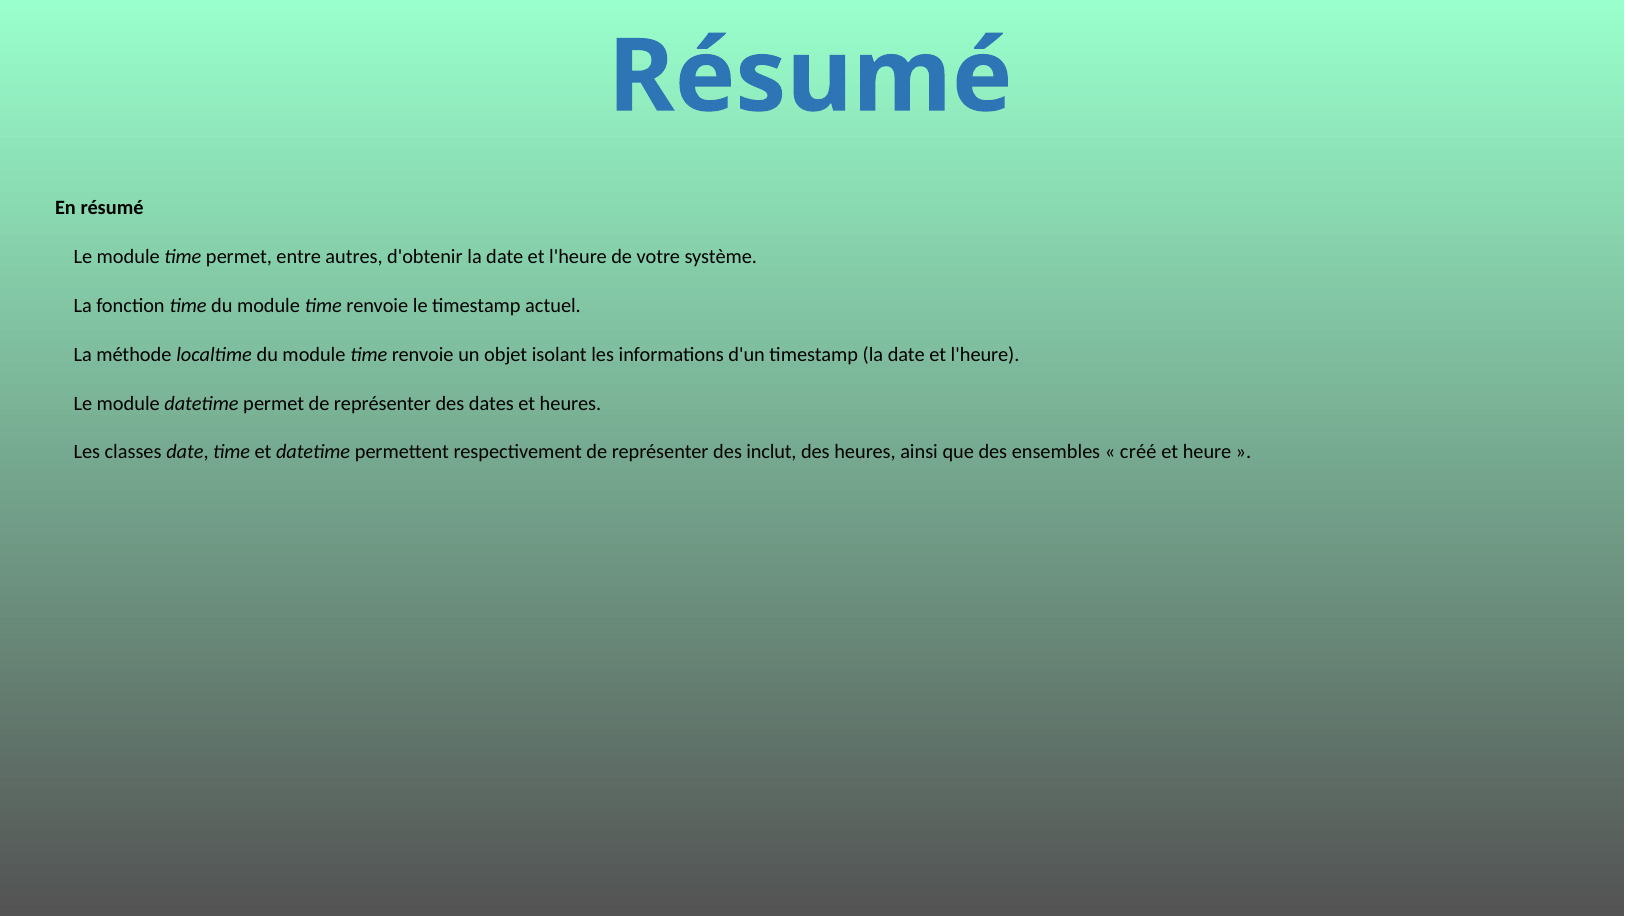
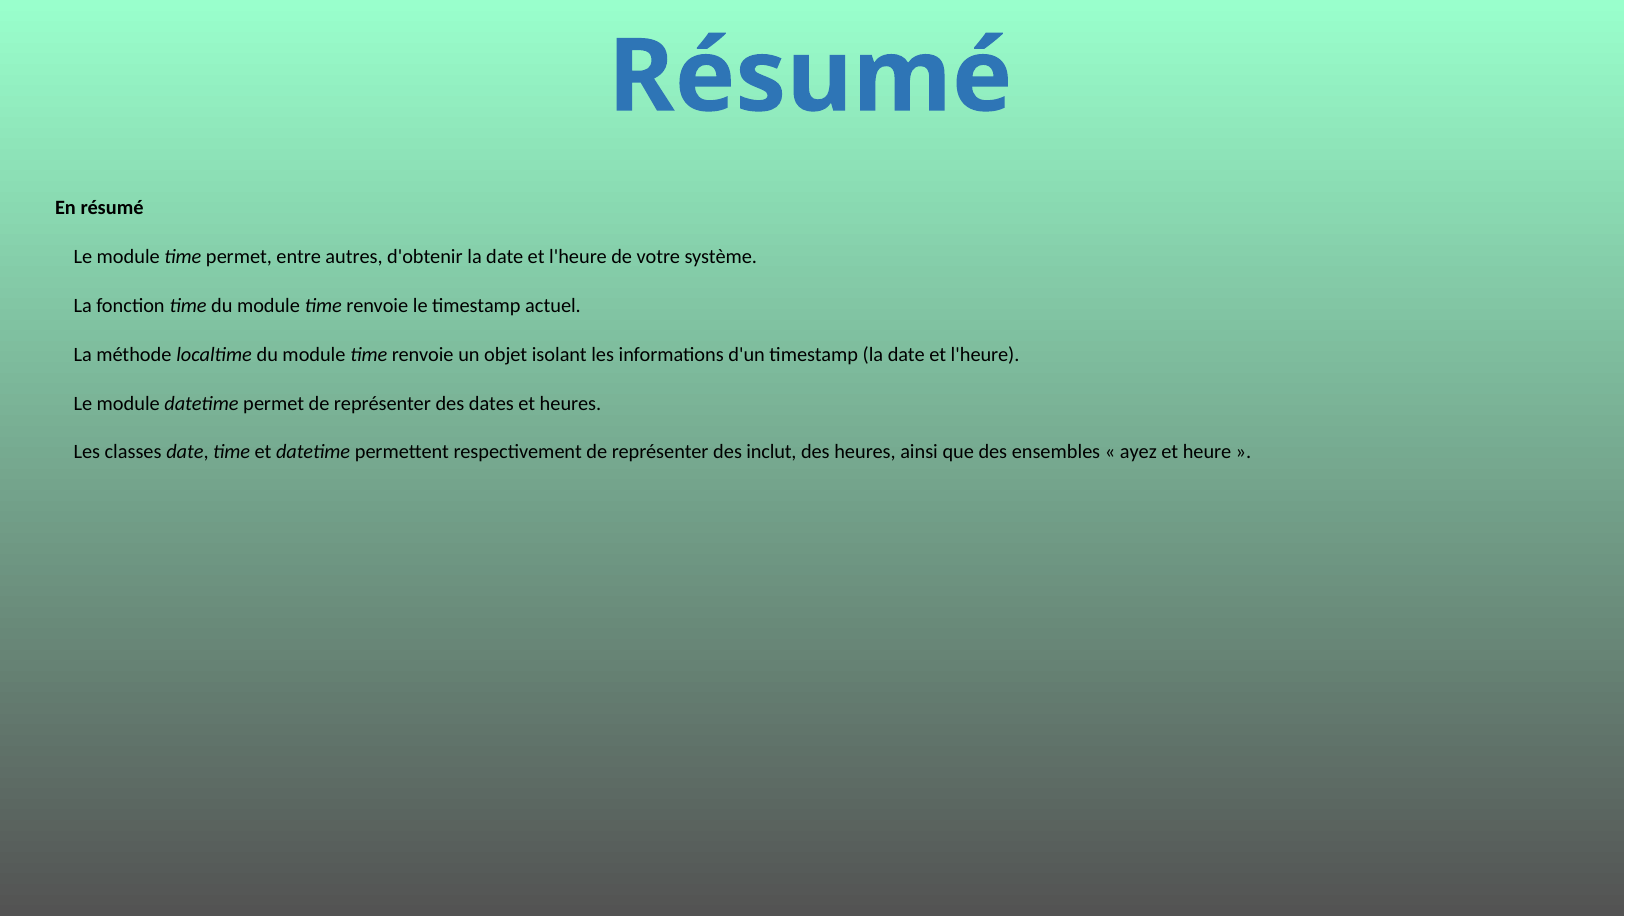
créé: créé -> ayez (1138, 452)
